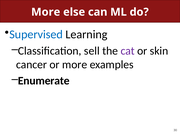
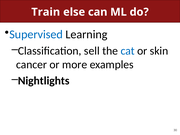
More: More -> Train (46, 12)
cat colour: purple -> blue (128, 51)
Enumerate: Enumerate -> Nightlights (44, 81)
